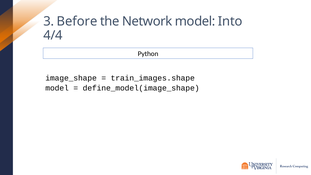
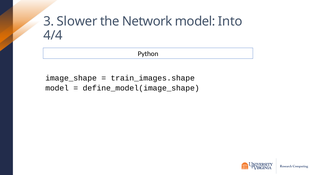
Before: Before -> Slower (77, 21)
